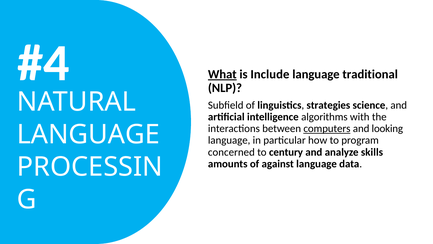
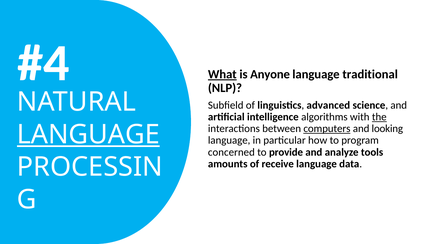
Include: Include -> Anyone (270, 74)
strategies: strategies -> advanced (328, 105)
the underline: none -> present (379, 117)
LANGUAGE underline: none -> present (88, 134)
century: century -> provide (286, 152)
skills: skills -> tools (372, 152)
against: against -> receive (278, 164)
